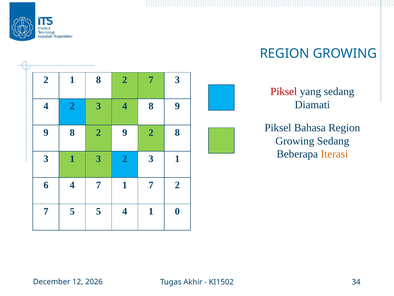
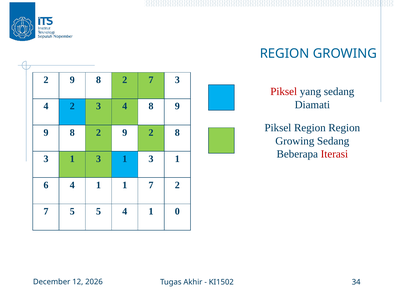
1: 1 -> 9 (72, 80)
Piksel Bahasa: Bahasa -> Region (310, 128)
Iterasi colour: orange -> red (334, 154)
2: 2 -> 1 (125, 159)
6 4 7: 7 -> 1 (98, 185)
